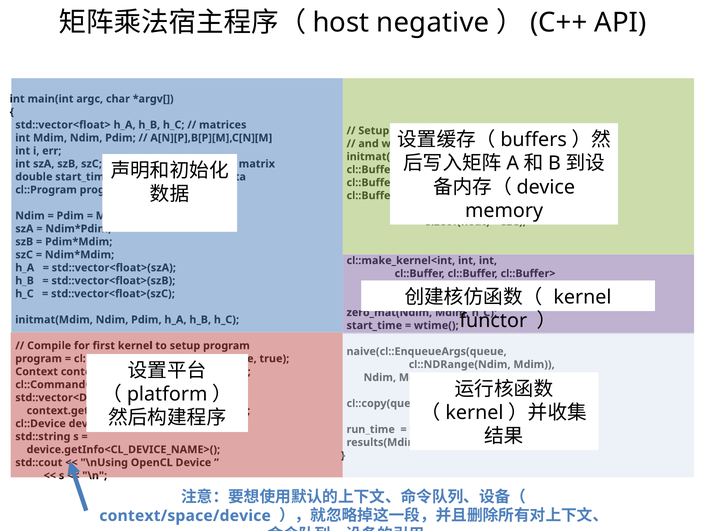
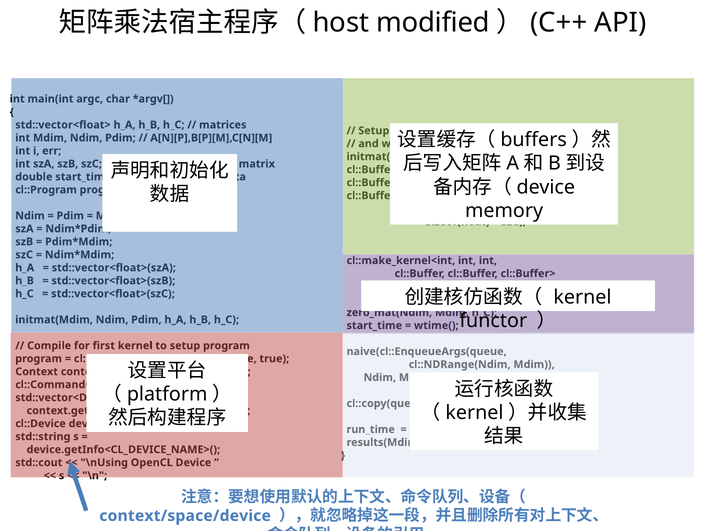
negative: negative -> modified (433, 23)
